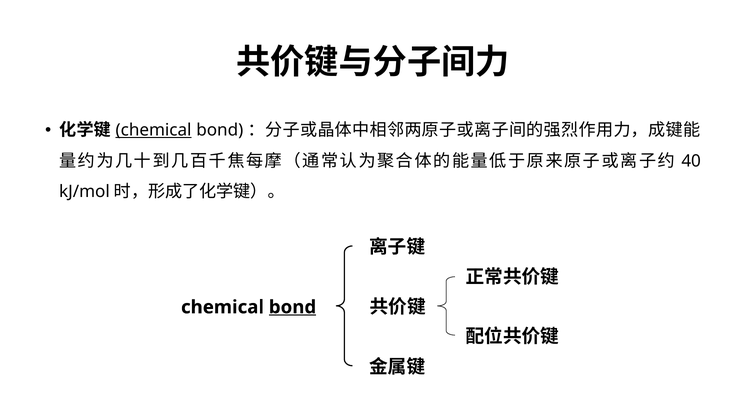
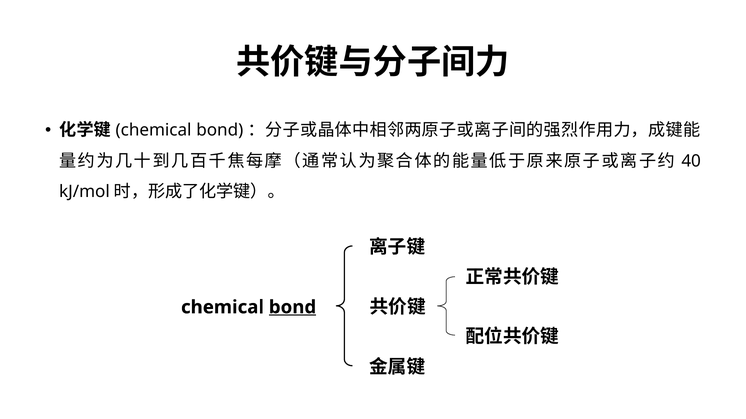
chemical underline: present -> none (154, 131)
